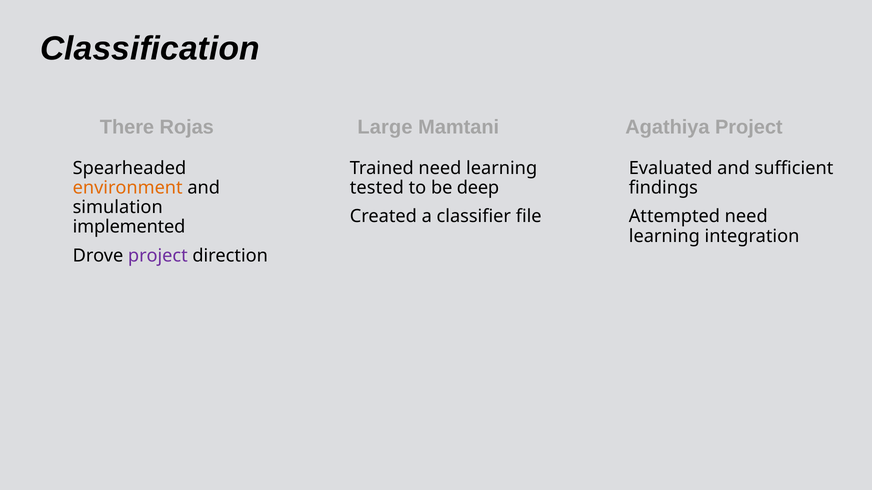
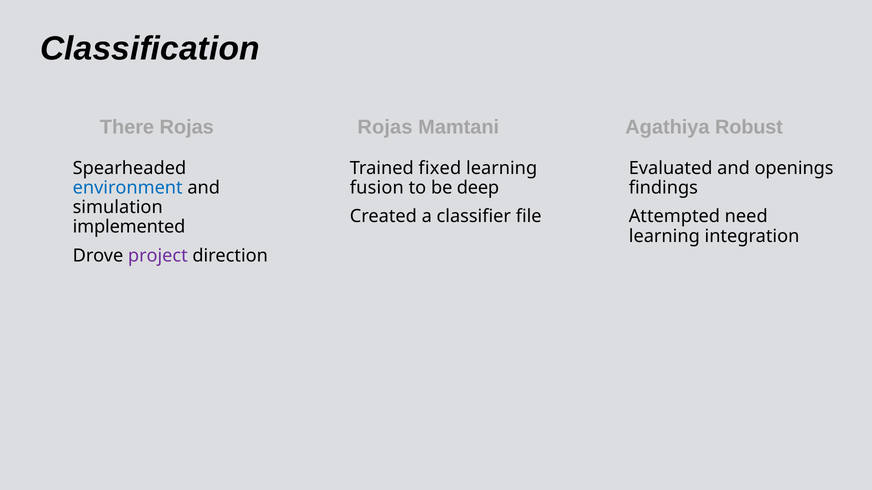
Rojas Large: Large -> Rojas (385, 127)
Agathiya Project: Project -> Robust (749, 127)
need: need -> fixed (440, 168)
sufficient: sufficient -> openings (794, 168)
environment colour: orange -> blue (128, 188)
tested: tested -> fusion (377, 188)
